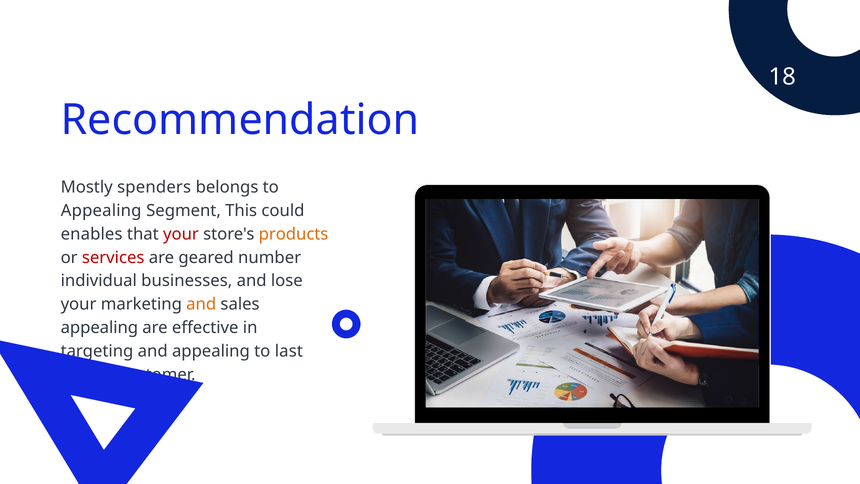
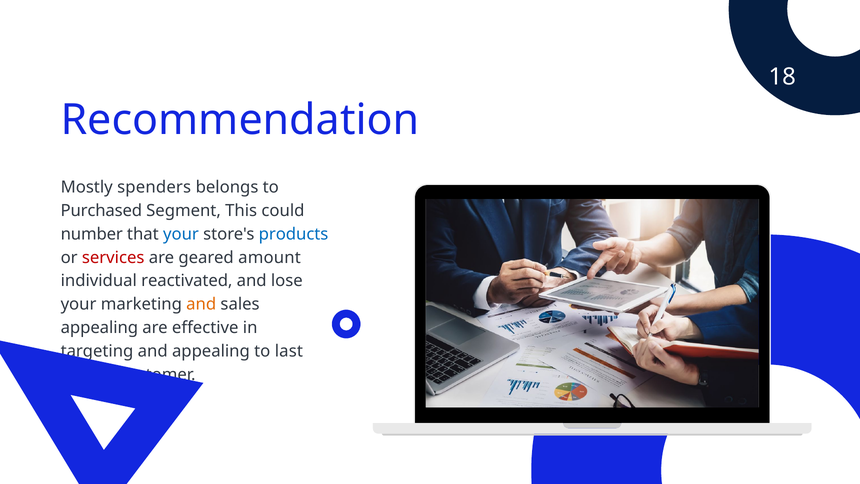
Appealing: Appealing -> Purchased (101, 211)
enables: enables -> number (92, 234)
your colour: red -> blue (181, 234)
products colour: orange -> blue (294, 234)
number: number -> amount (270, 257)
businesses: businesses -> reactivated (187, 281)
